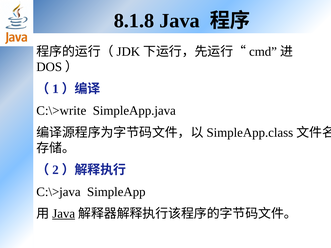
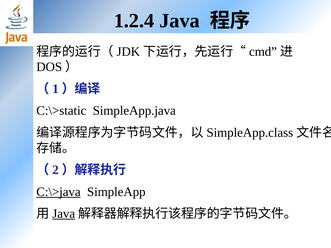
8.1.8: 8.1.8 -> 1.2.4 (134, 21)
C:\>write: C:\>write -> C:\>static (61, 111)
C:\>java underline: none -> present (58, 192)
